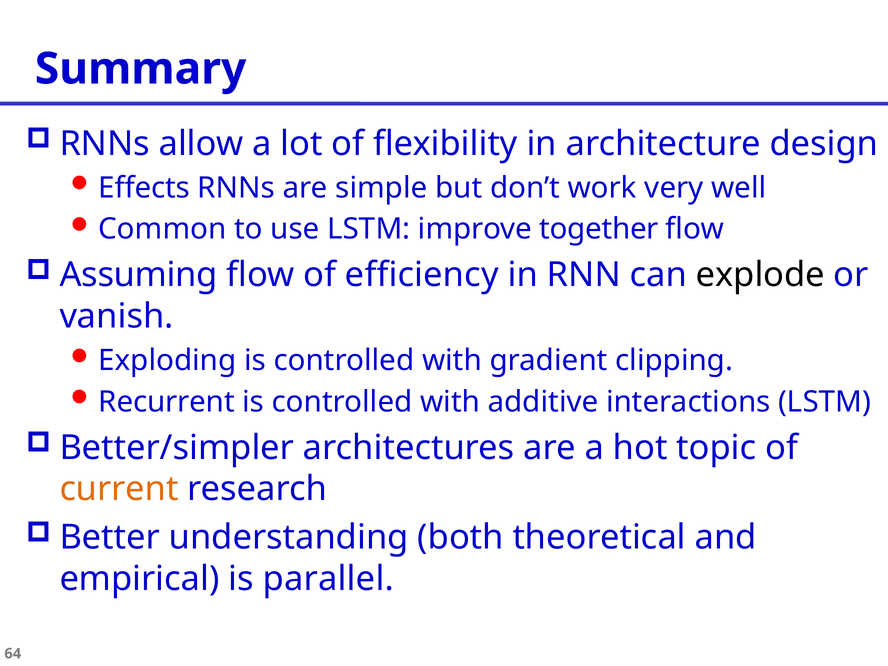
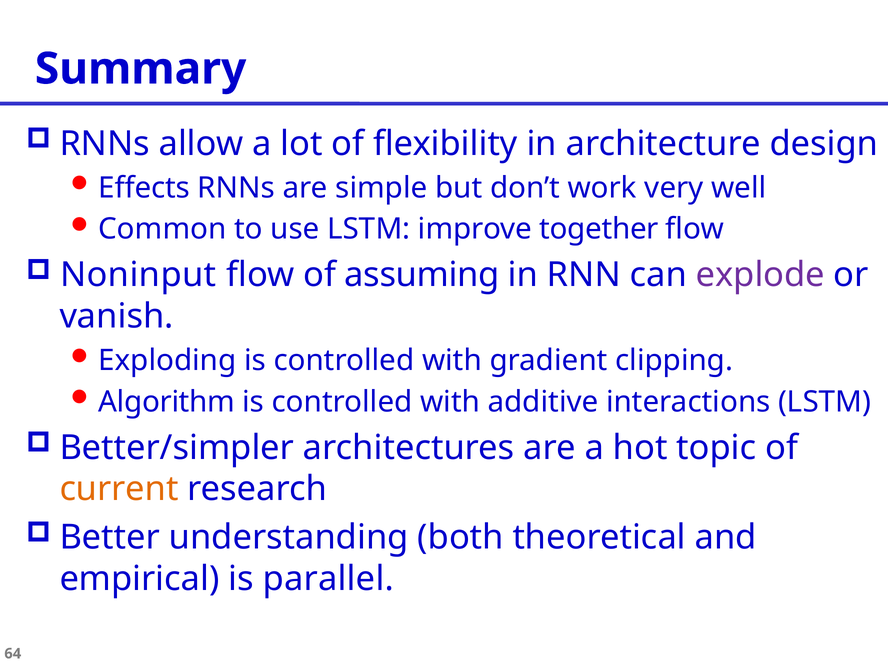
Assuming: Assuming -> Noninput (138, 275)
efficiency: efficiency -> assuming (422, 275)
explode colour: black -> purple (760, 275)
Recurrent: Recurrent -> Algorithm (167, 402)
